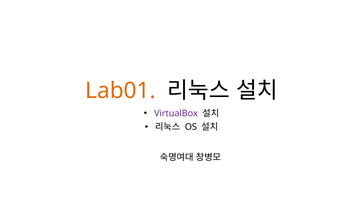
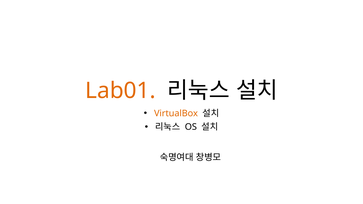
VirtualBox colour: purple -> orange (176, 113)
